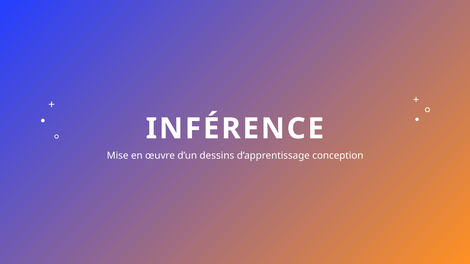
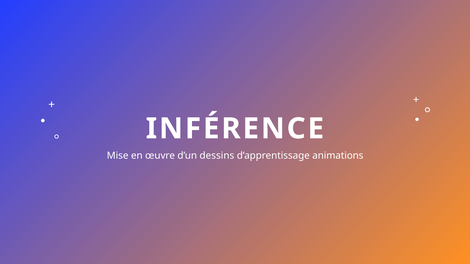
conception: conception -> animations (338, 156)
